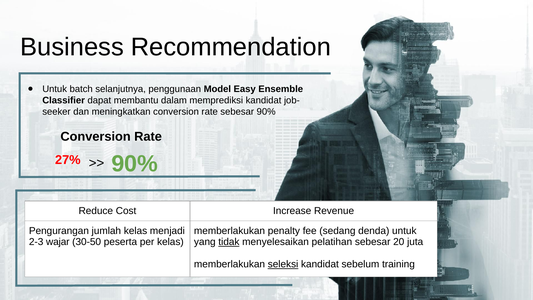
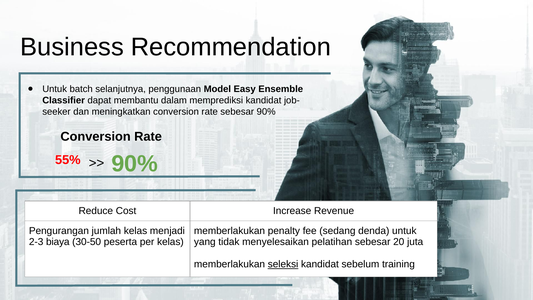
27%: 27% -> 55% (68, 160)
wajar: wajar -> biaya (58, 242)
tidak underline: present -> none (229, 242)
